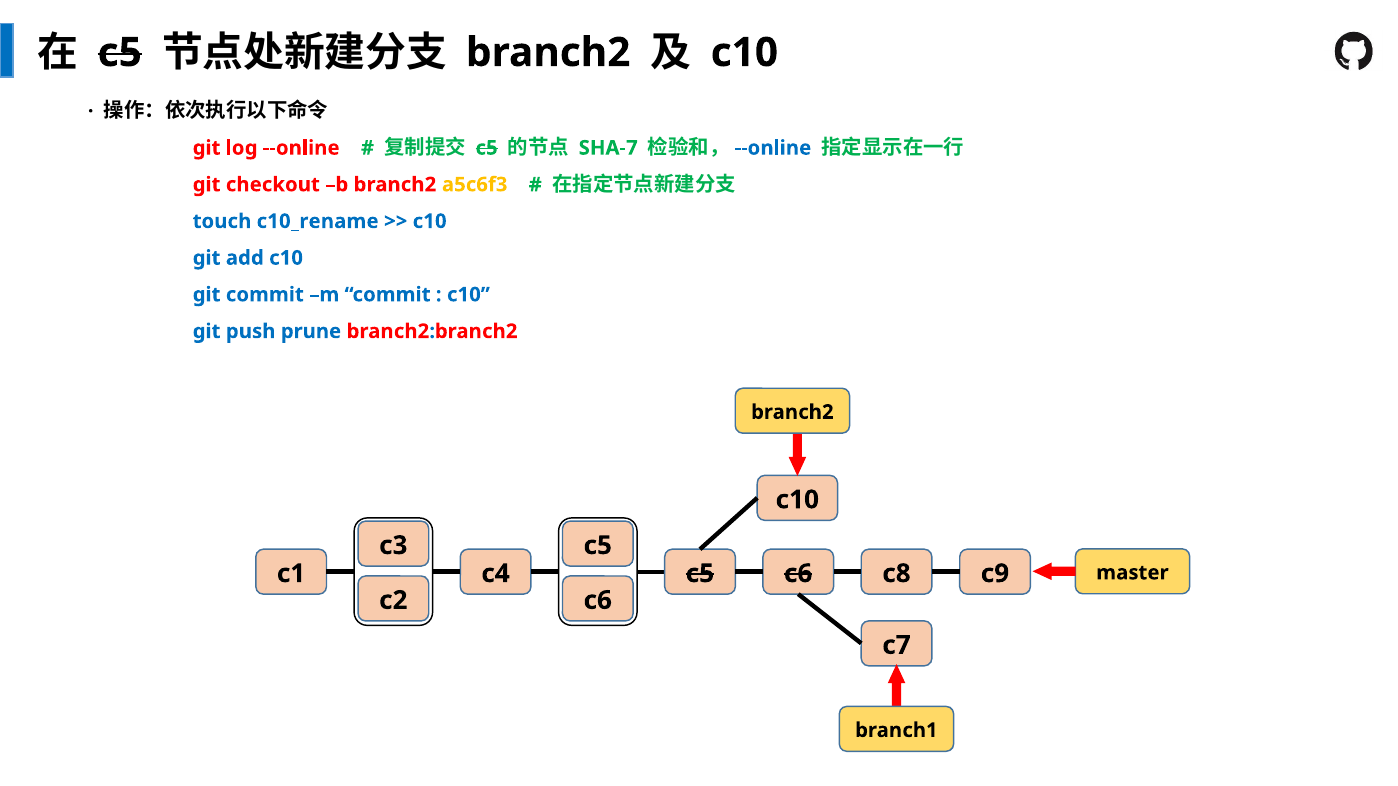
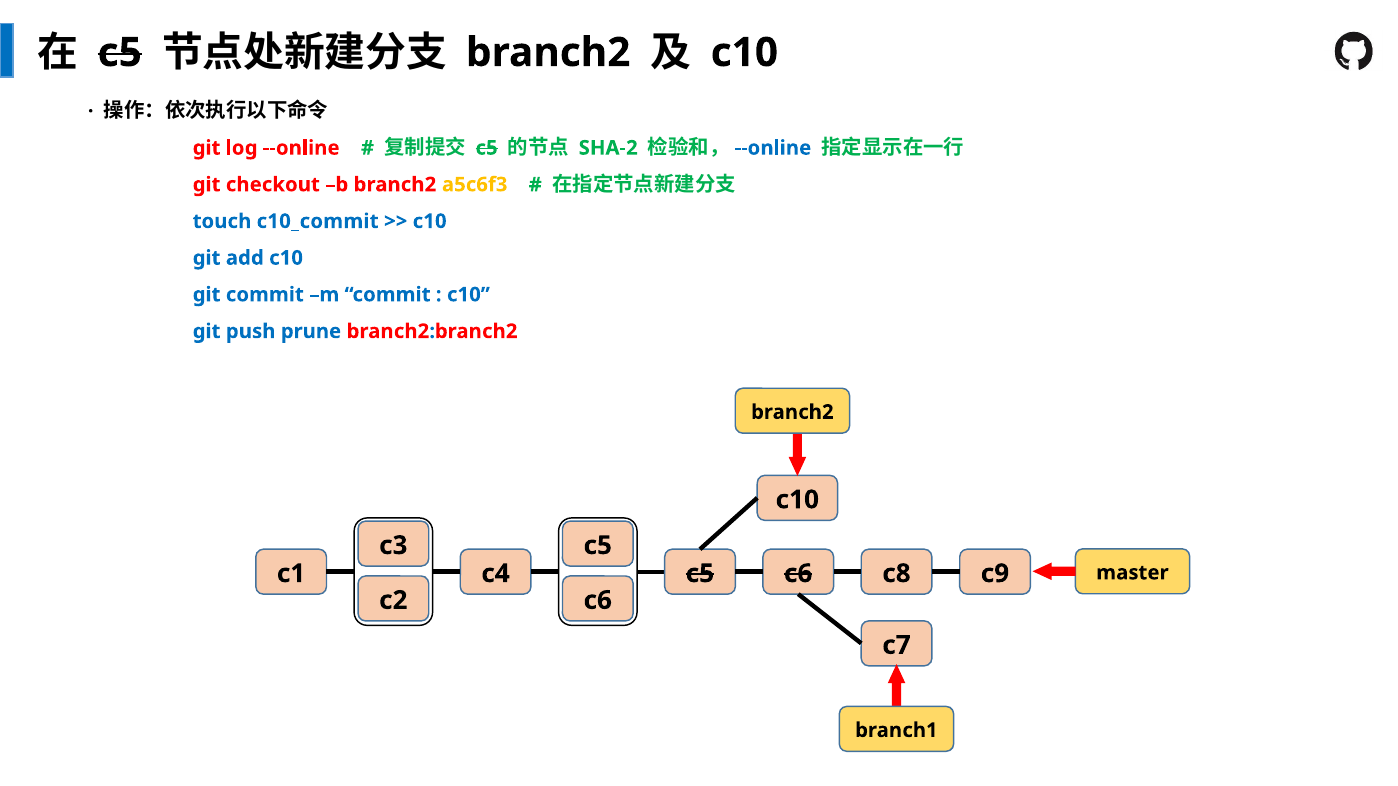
SHA-7: SHA-7 -> SHA-2 (608, 148)
c10_rename: c10_rename -> c10_commit (318, 221)
